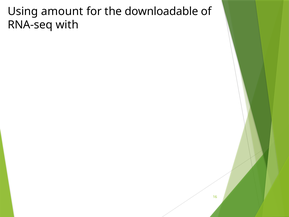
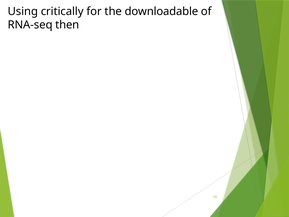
amount: amount -> critically (62, 11)
with: with -> then (67, 25)
